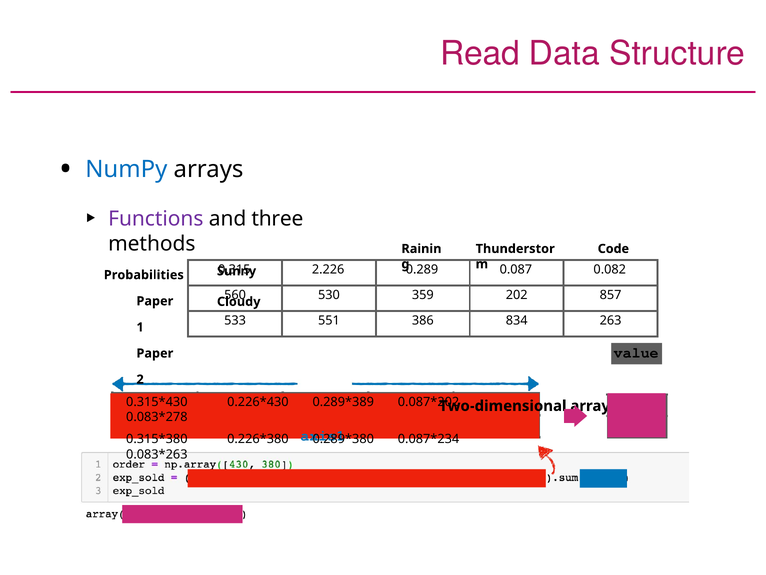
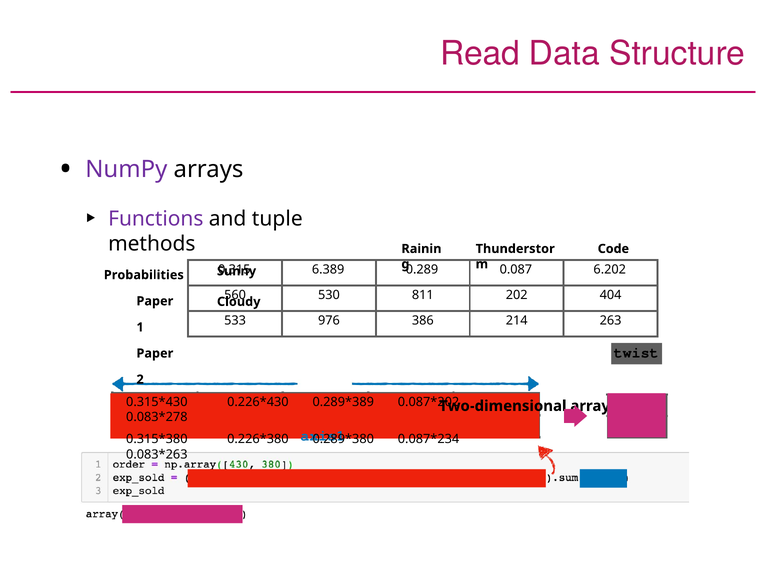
NumPy colour: blue -> purple (126, 169)
three: three -> tuple (277, 219)
2.226: 2.226 -> 6.389 (328, 269)
0.082: 0.082 -> 6.202 (610, 269)
359: 359 -> 811 (423, 295)
857: 857 -> 404 (611, 295)
551: 551 -> 976 (329, 320)
834: 834 -> 214 (517, 320)
value: value -> twist (636, 353)
